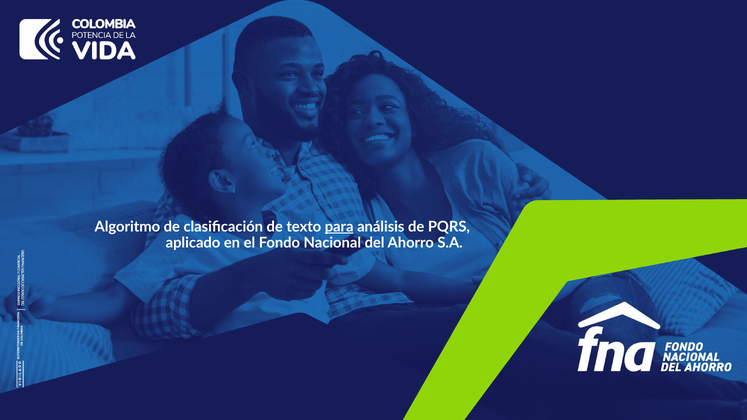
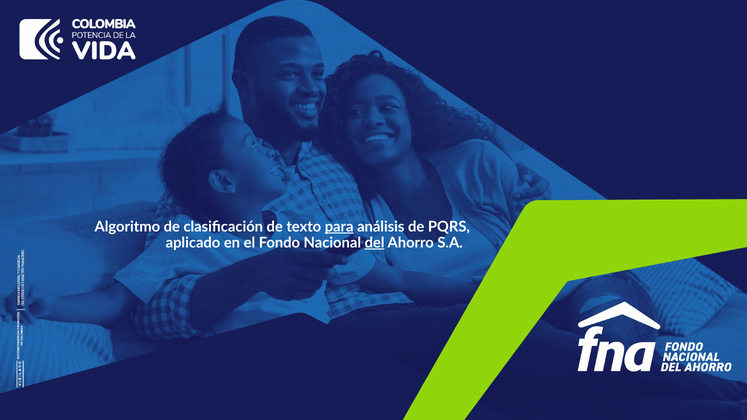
del underline: none -> present (375, 243)
